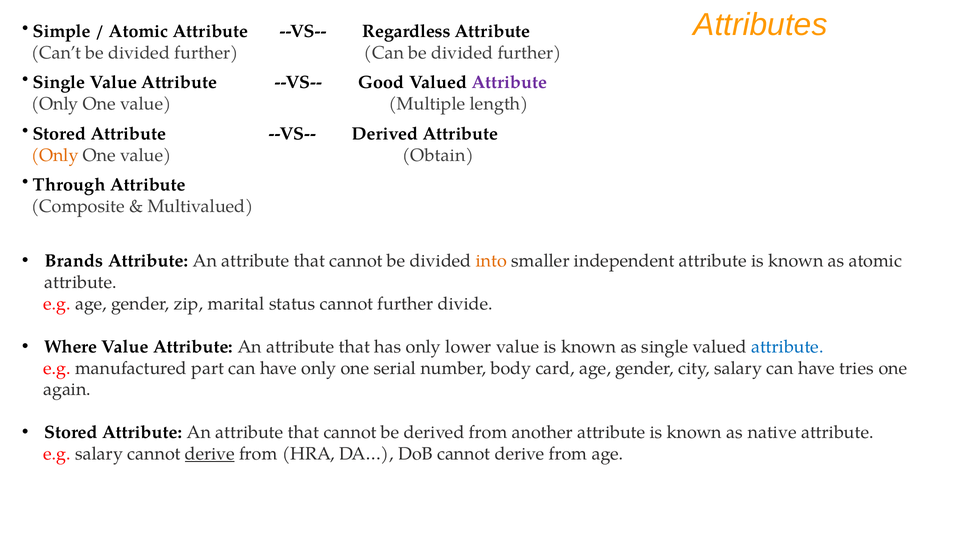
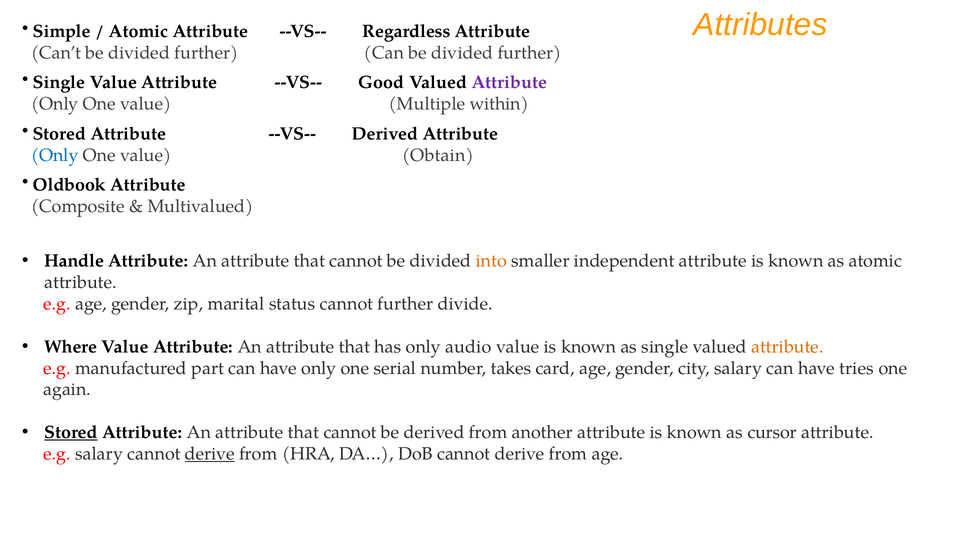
length: length -> within (499, 104)
Only colour: orange -> blue (55, 155)
Through: Through -> Oldbook (69, 185)
Brands: Brands -> Handle (74, 261)
lower: lower -> audio (468, 347)
attribute colour: blue -> orange (787, 347)
body: body -> takes (511, 369)
Stored underline: none -> present (71, 433)
native: native -> cursor (772, 433)
